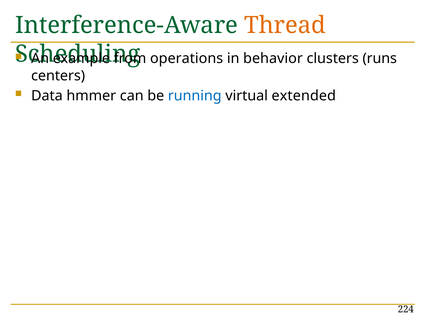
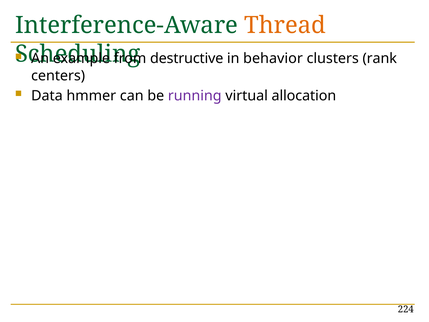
operations: operations -> destructive (187, 59)
runs: runs -> rank (380, 59)
running colour: blue -> purple (195, 96)
extended: extended -> allocation (304, 96)
